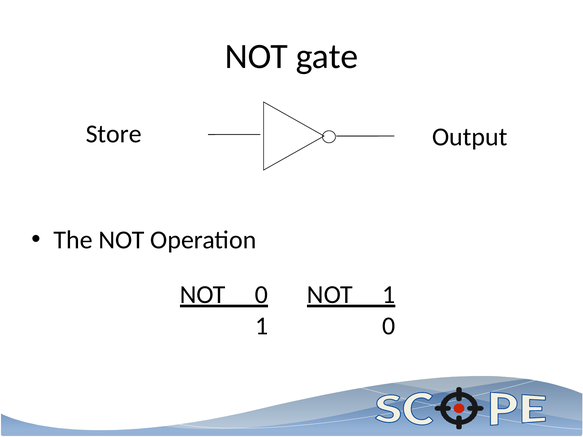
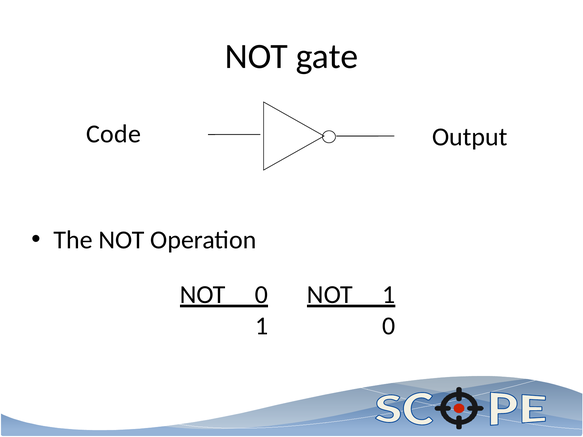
Store: Store -> Code (114, 134)
